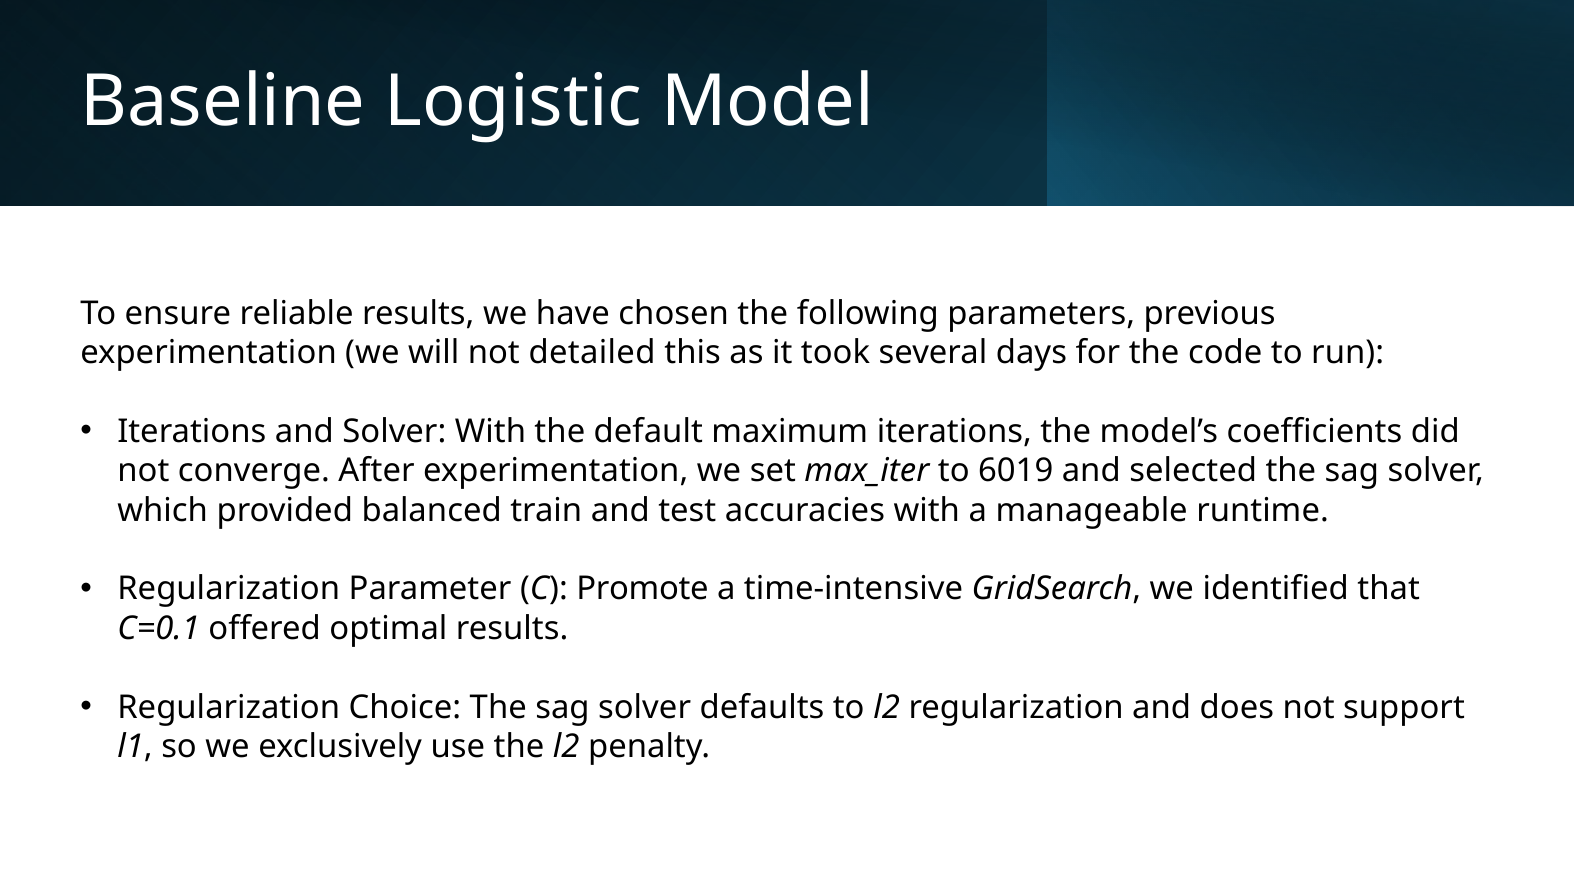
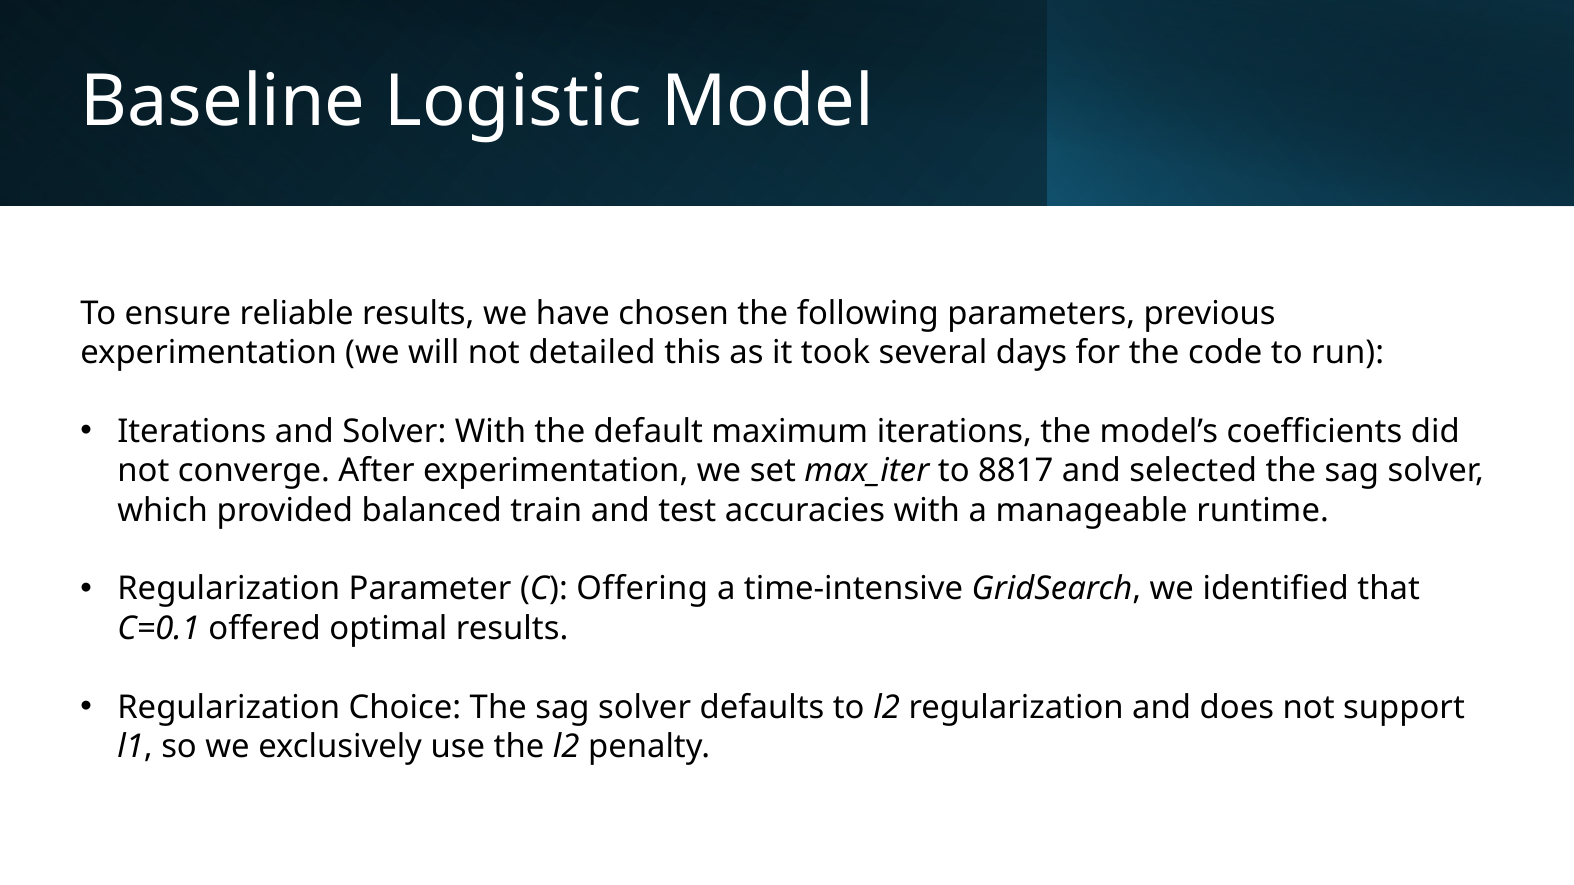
6019: 6019 -> 8817 (1016, 471)
Promote: Promote -> Offering (642, 589)
